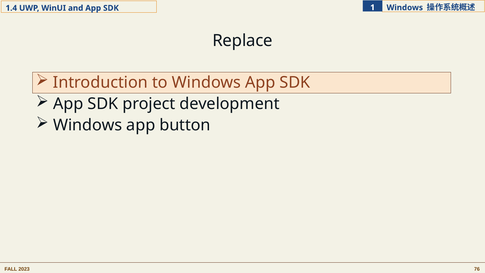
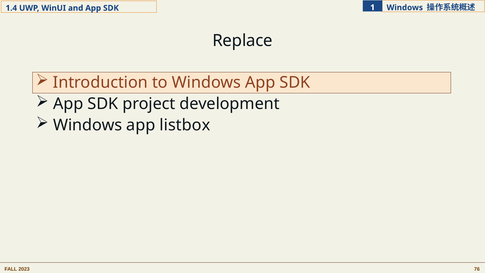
button: button -> listbox (185, 125)
